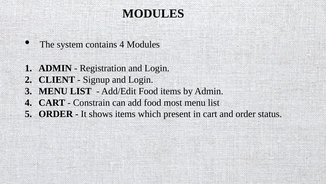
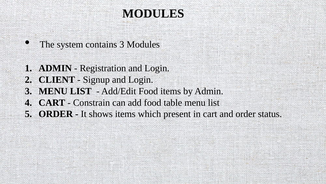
contains 4: 4 -> 3 (122, 44)
most: most -> table (173, 102)
